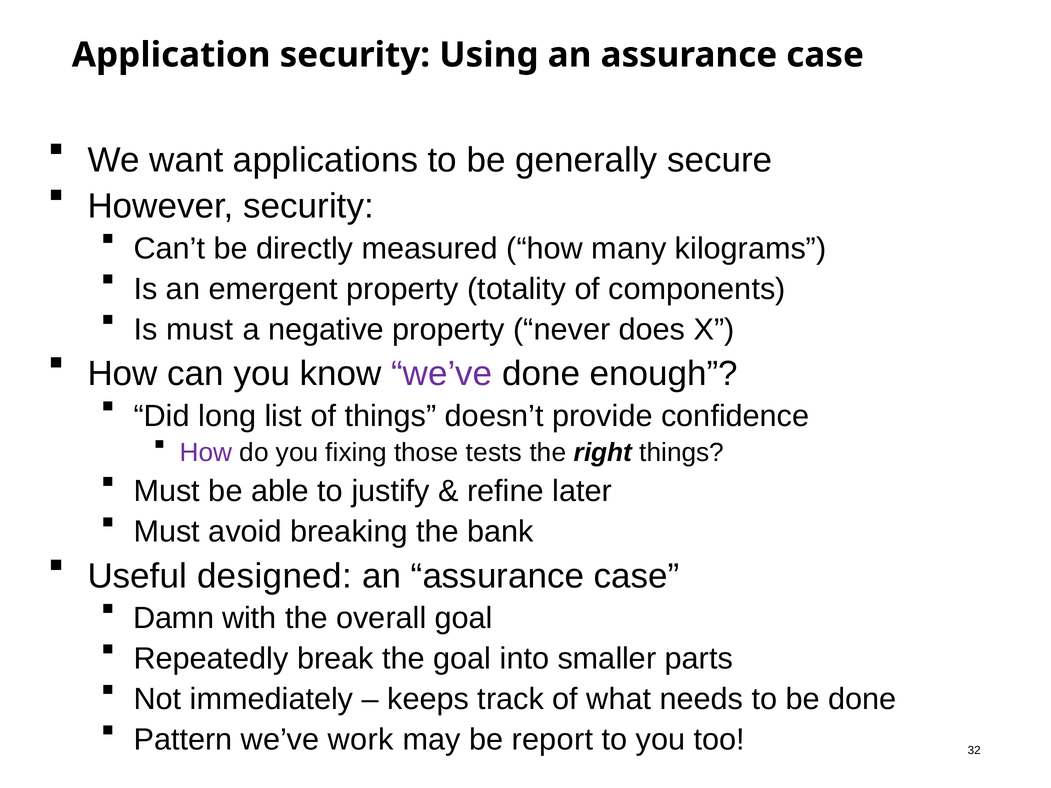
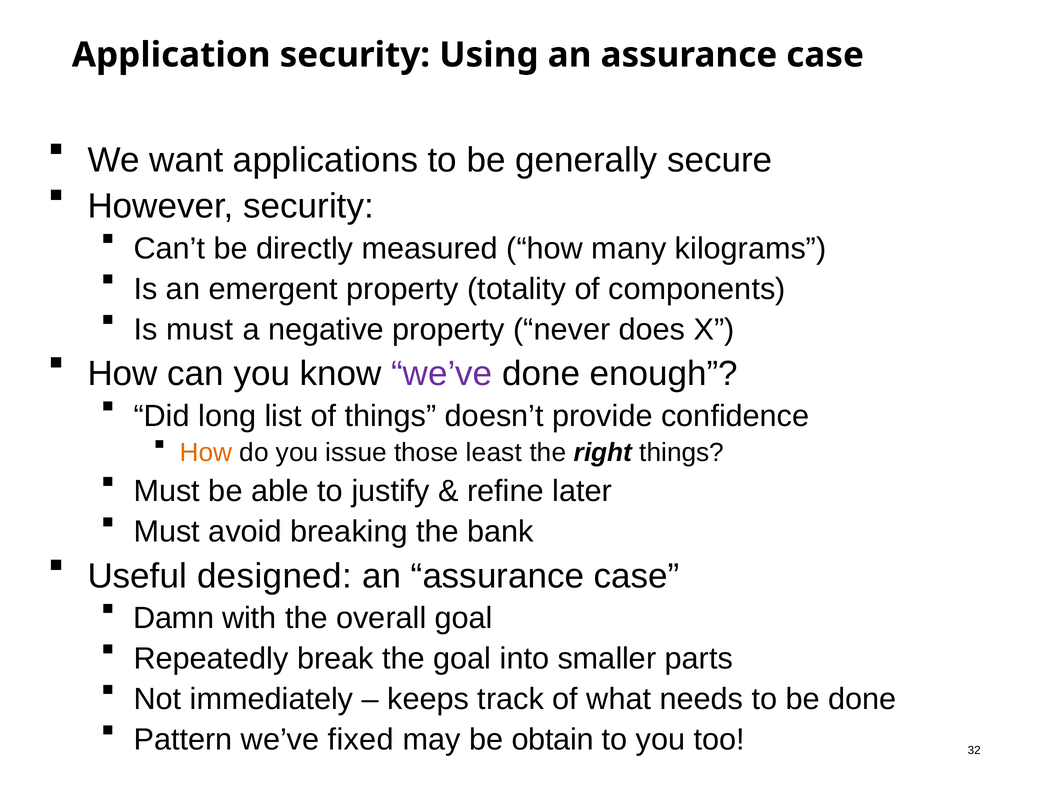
How colour: purple -> orange (206, 453)
fixing: fixing -> issue (356, 453)
tests: tests -> least (494, 453)
work: work -> fixed (361, 740)
report: report -> obtain (553, 740)
